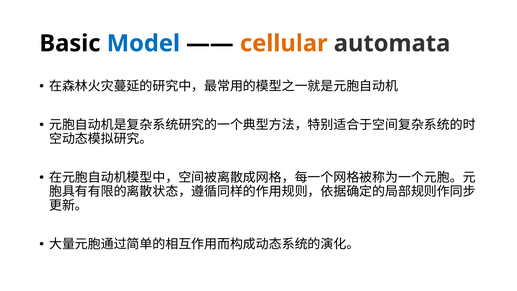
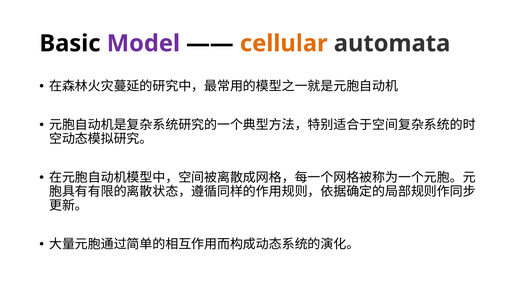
Model colour: blue -> purple (143, 43)
